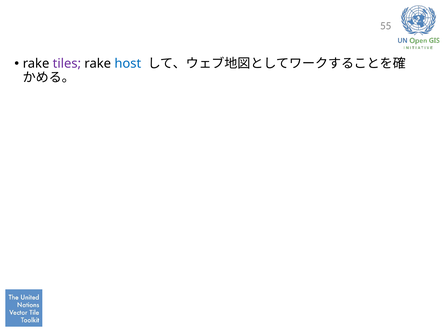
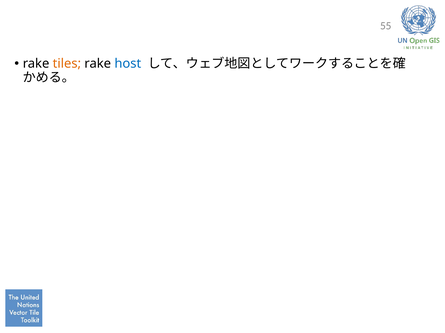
tiles colour: purple -> orange (67, 64)
